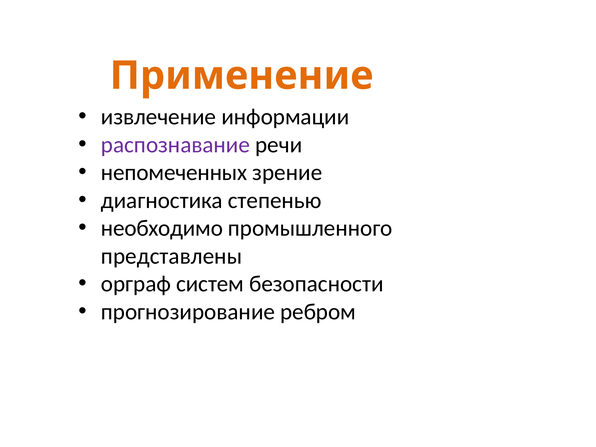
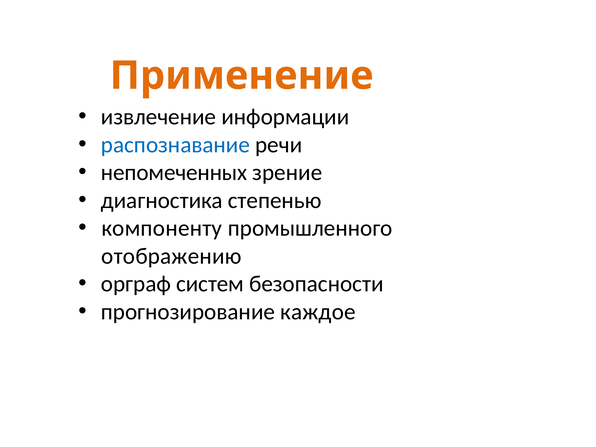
распознавание colour: purple -> blue (175, 145)
необходимо: необходимо -> компоненту (162, 228)
представлены: представлены -> отображению (171, 256)
ребром: ребром -> каждое (318, 312)
